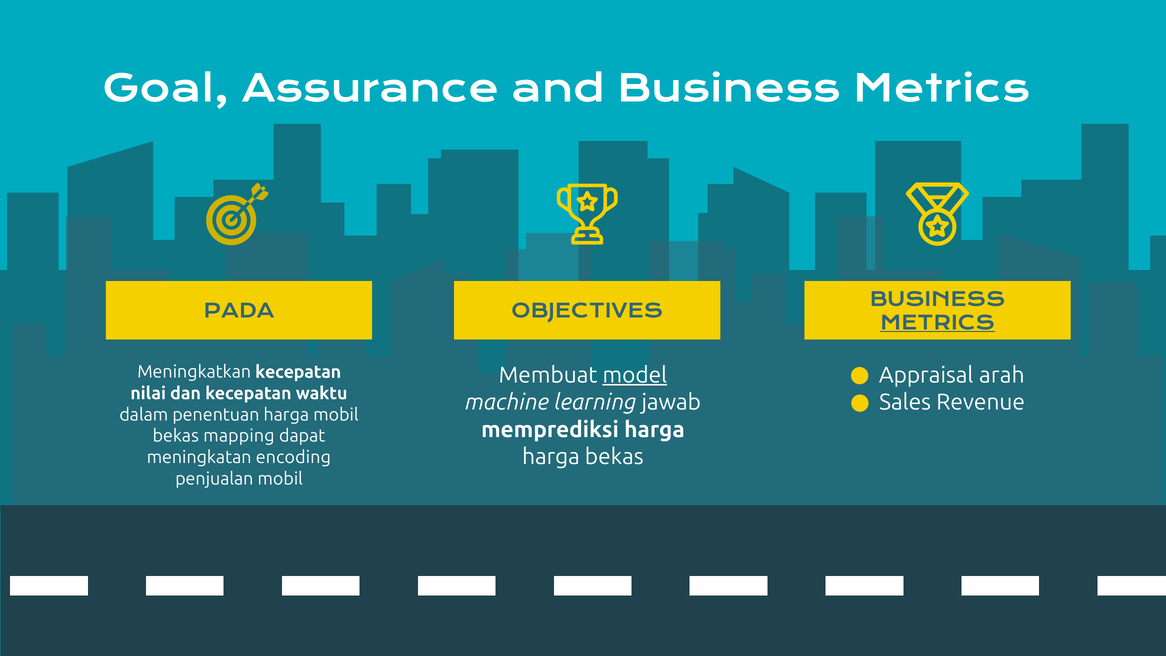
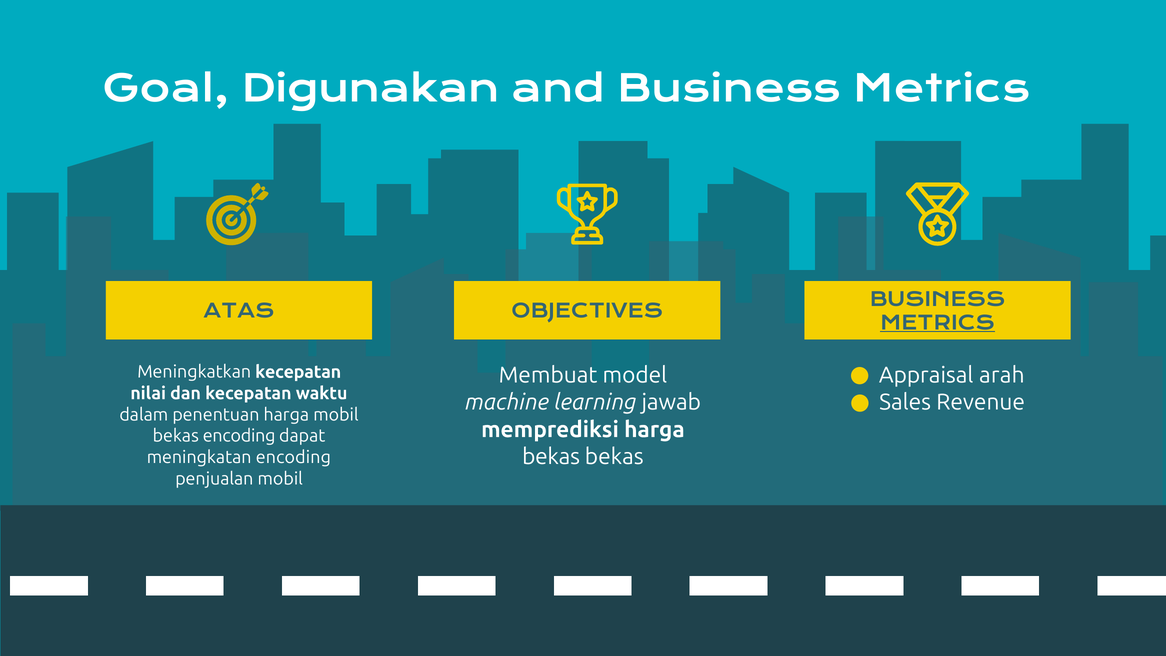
Assurance: Assurance -> Digunakan (371, 89)
PADA: PADA -> ATAS (239, 312)
model underline: present -> none (635, 375)
bekas mapping: mapping -> encoding (239, 436)
harga: harga -> bekas (551, 457)
